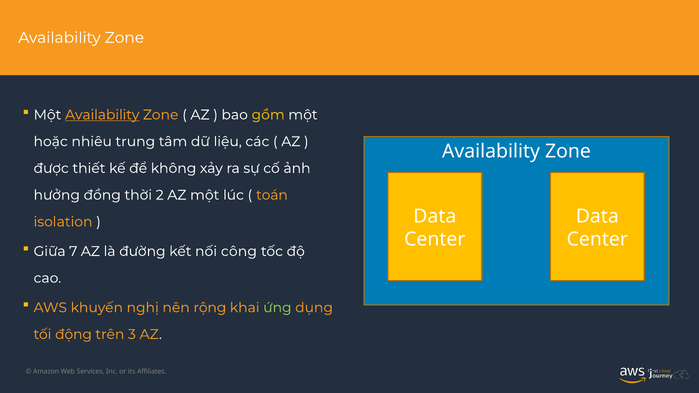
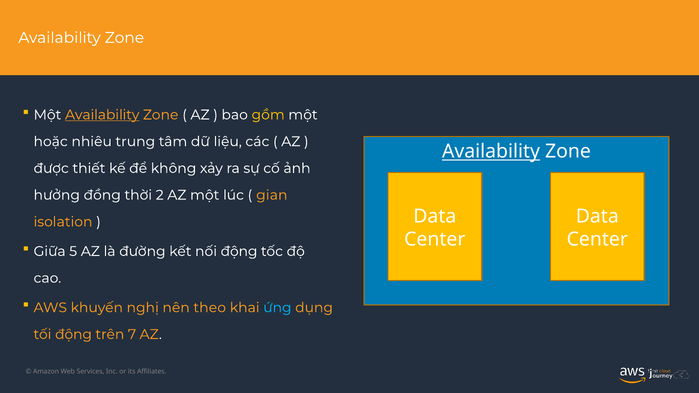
Availability underline: none -> present (491, 152)
toán: toán -> gian (272, 195)
7: 7 -> 5 (73, 251)
nối công: công -> động (239, 251)
rộng: rộng -> theo (210, 308)
ứng colour: light green -> light blue (277, 308)
3: 3 -> 7 (132, 335)
